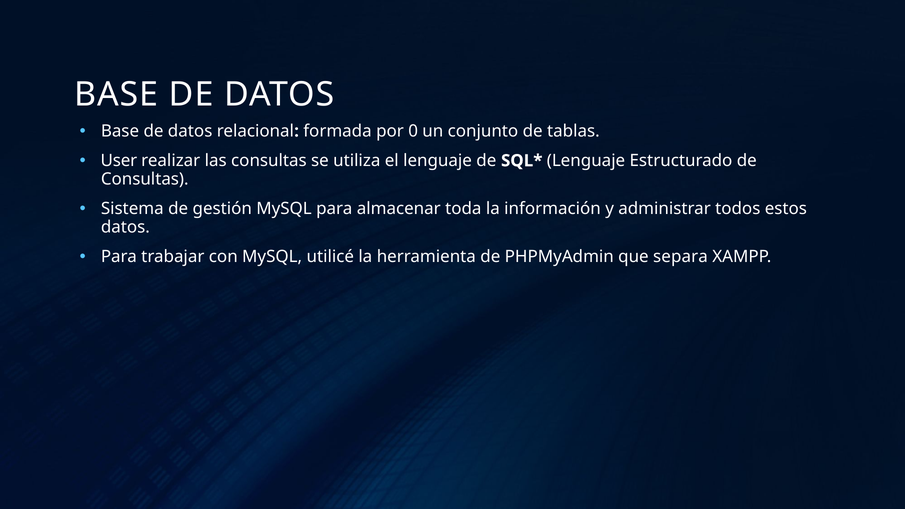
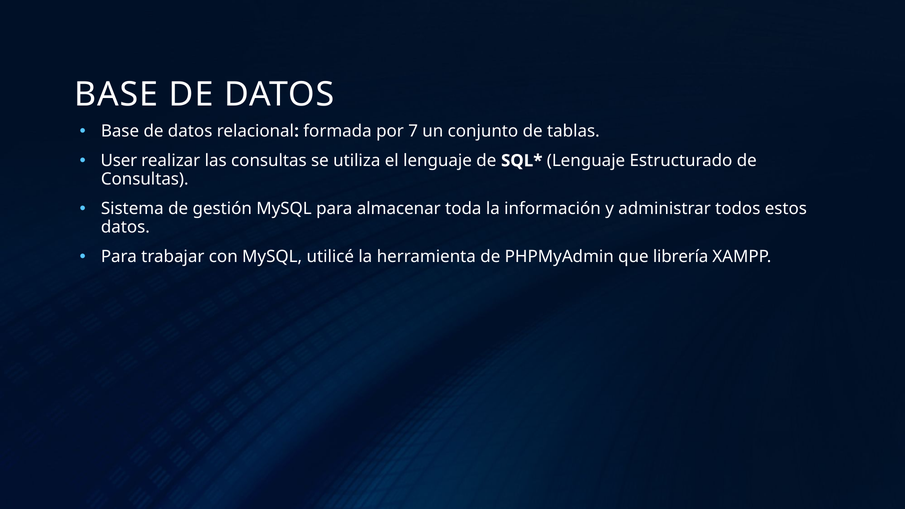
0: 0 -> 7 (413, 131)
separa: separa -> librería (681, 257)
